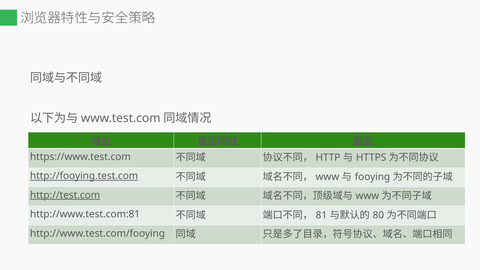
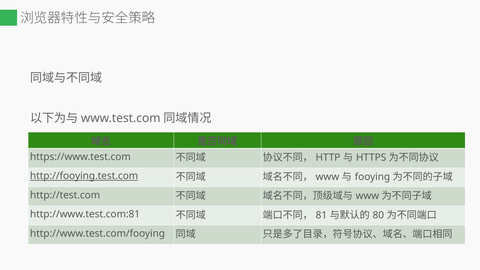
http://test.com underline: present -> none (65, 195)
